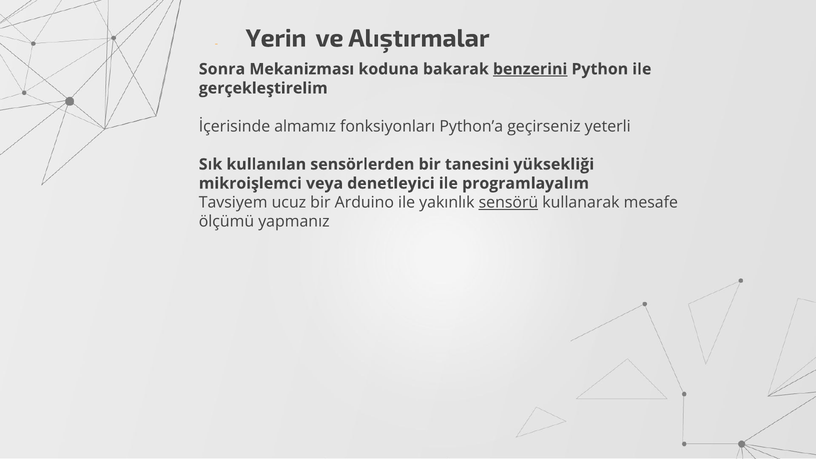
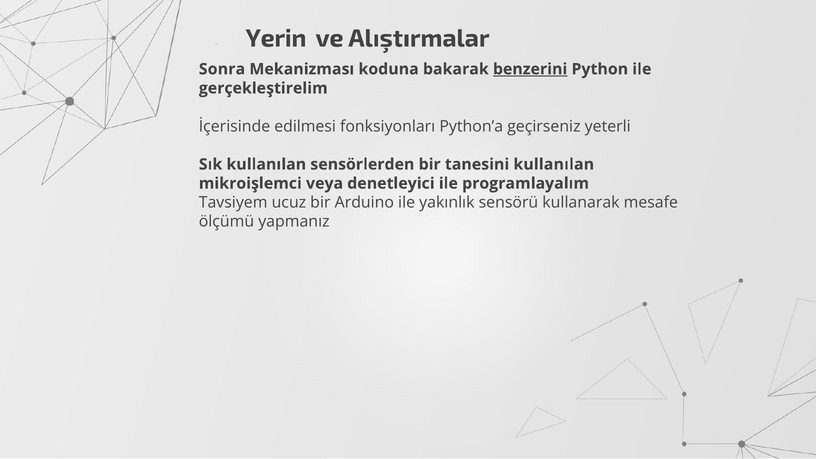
almamız: almamız -> edilmesi (305, 126)
tanesini yüksekliği: yüksekliği -> kullanılan (554, 164)
sensörü underline: present -> none (508, 202)
